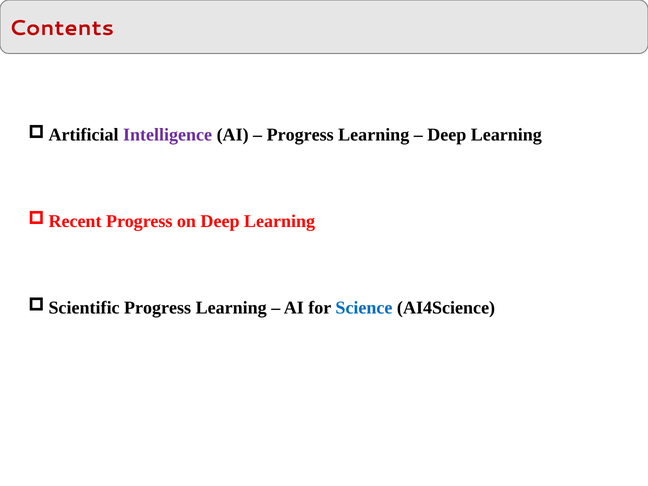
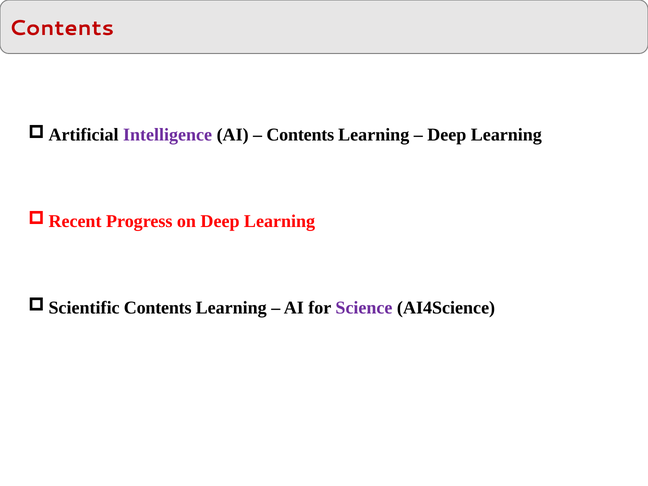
Progress: Progress -> Contents (300, 135)
Progress: Progress -> Contents (158, 308)
Science colour: blue -> purple (364, 308)
